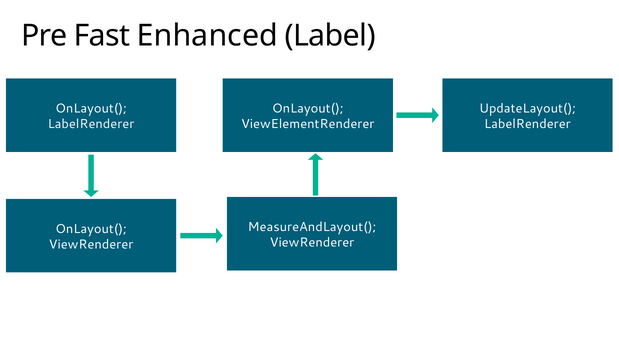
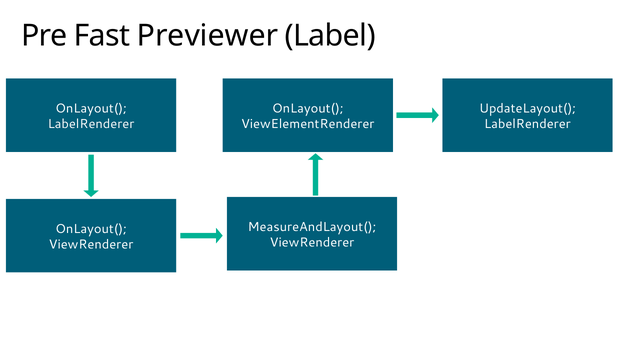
Enhanced: Enhanced -> Previewer (207, 36)
